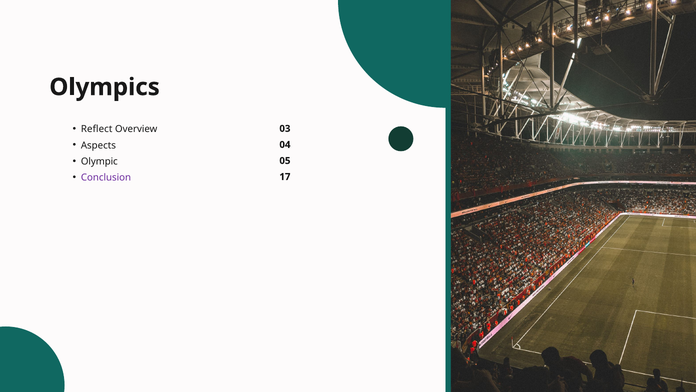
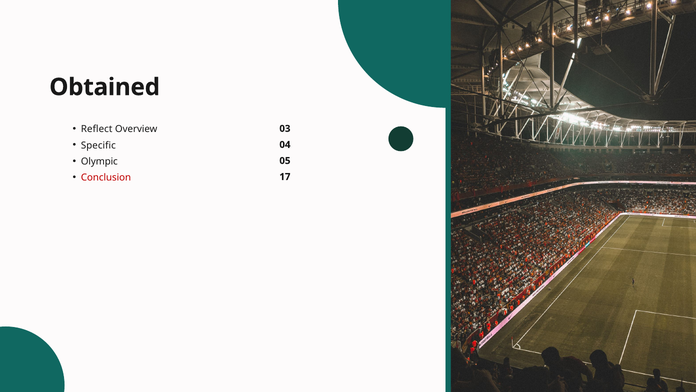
Olympics: Olympics -> Obtained (105, 87)
Aspects: Aspects -> Specific (98, 145)
Conclusion colour: purple -> red (106, 177)
